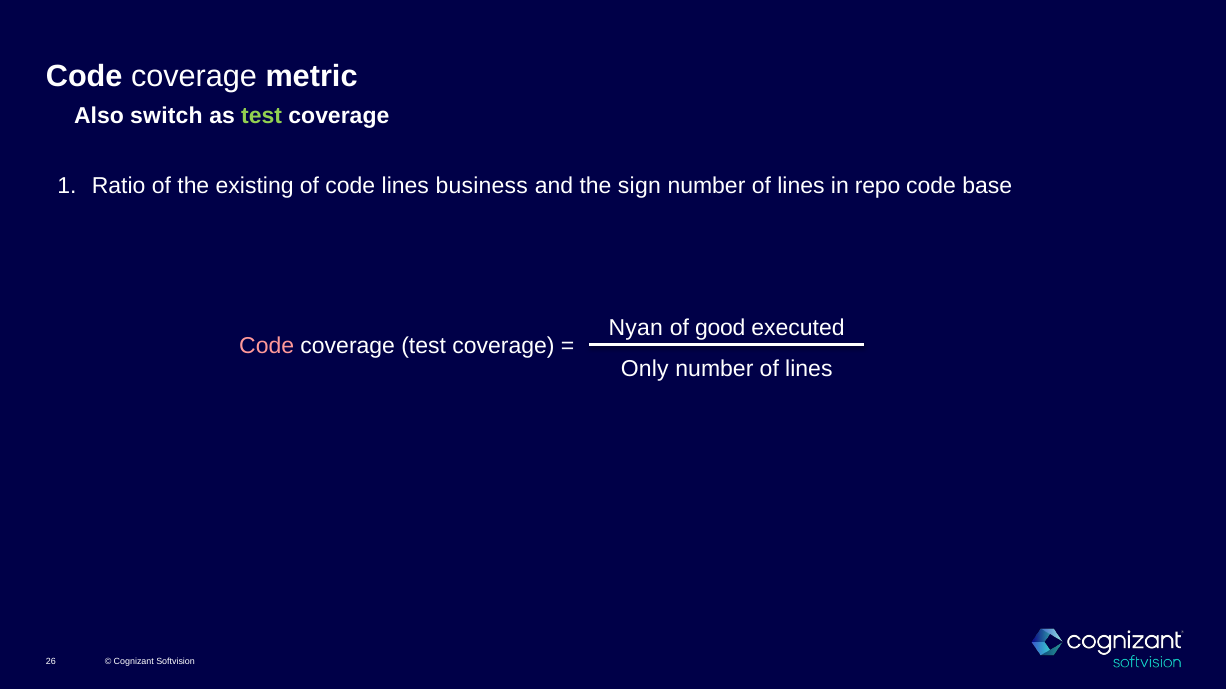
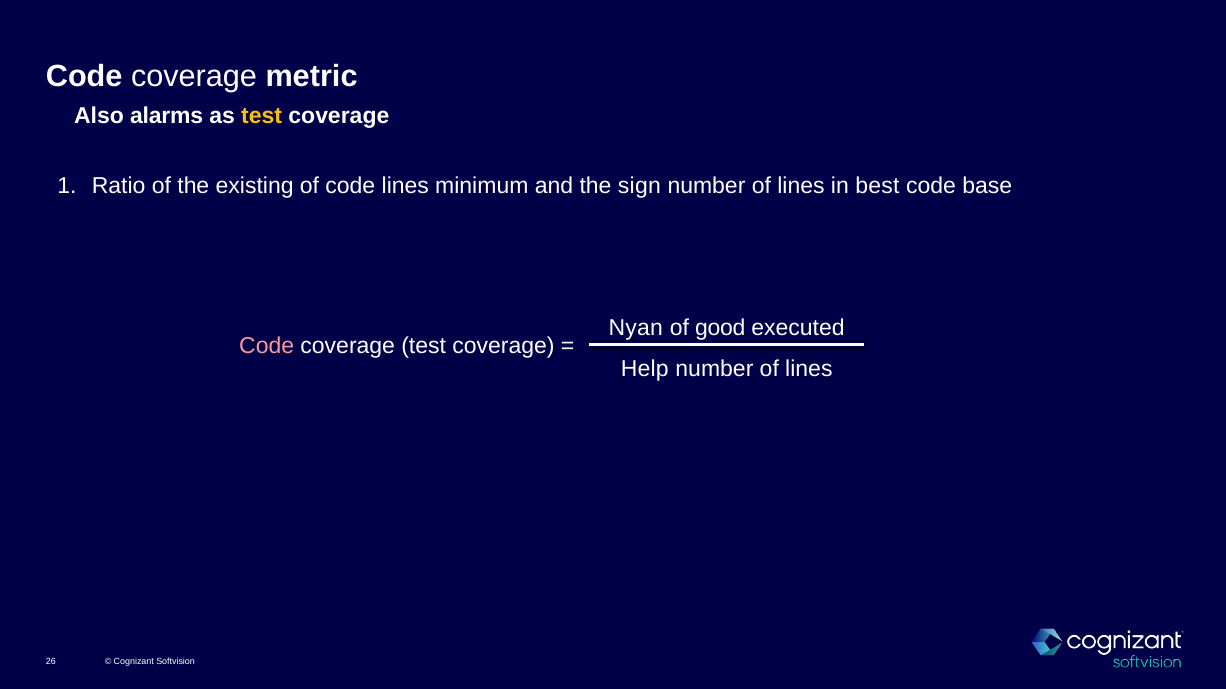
switch: switch -> alarms (167, 116)
test colour: light green -> yellow (262, 116)
business: business -> minimum (482, 186)
repo: repo -> best (877, 186)
Only: Only -> Help (645, 369)
